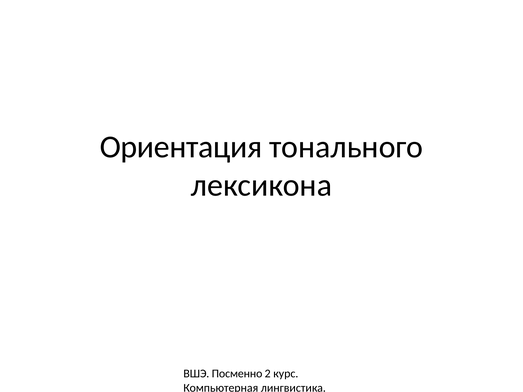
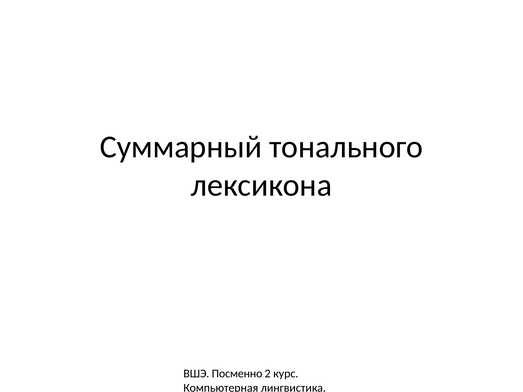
Ориентация: Ориентация -> Суммарный (181, 147)
